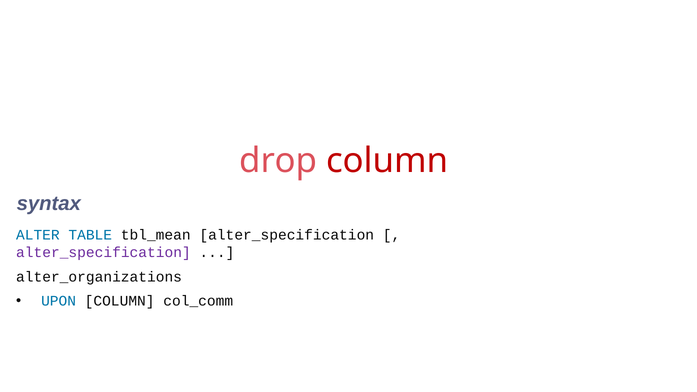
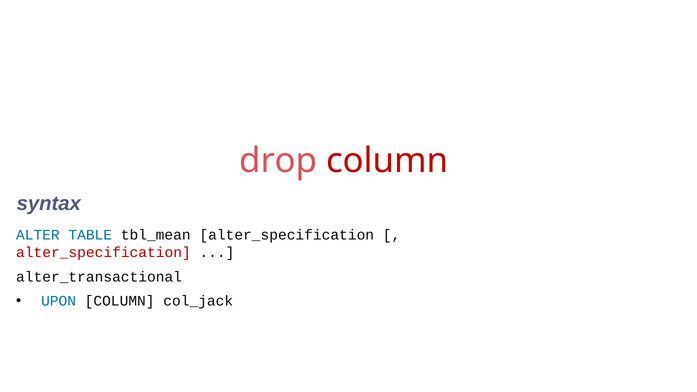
alter_specification colour: purple -> red (103, 252)
alter_organizations: alter_organizations -> alter_transactional (99, 277)
col_comm: col_comm -> col_jack (198, 301)
